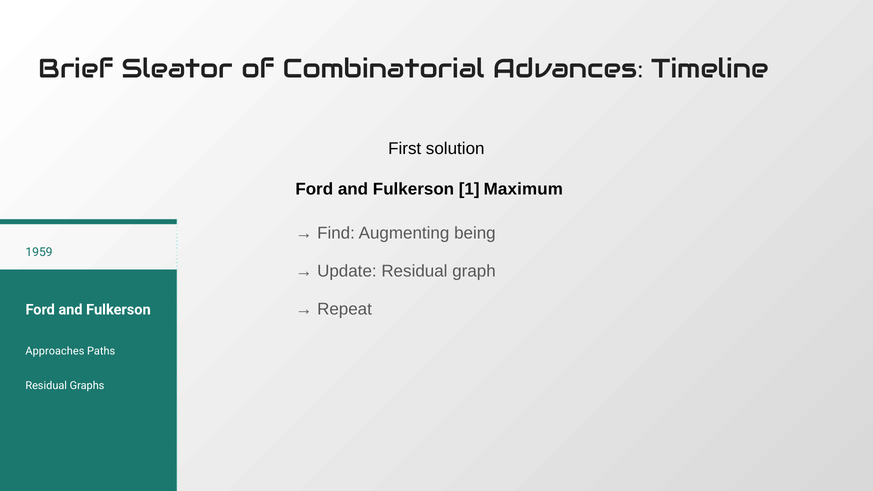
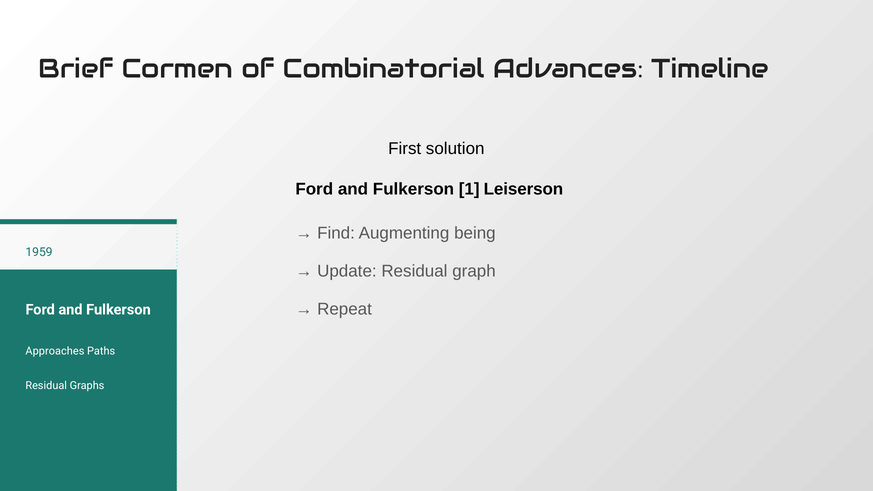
Sleator: Sleator -> Cormen (177, 69)
Maximum: Maximum -> Leiserson (523, 189)
